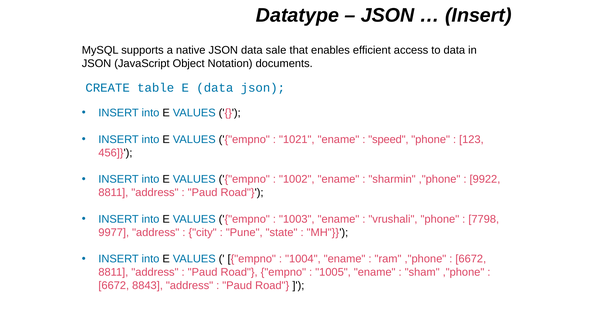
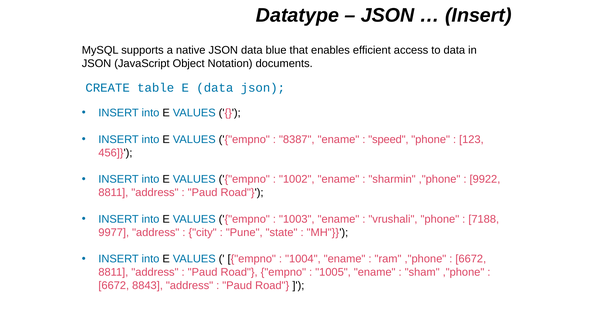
sale: sale -> blue (276, 50)
1021: 1021 -> 8387 (297, 139)
7798: 7798 -> 7188 (484, 219)
